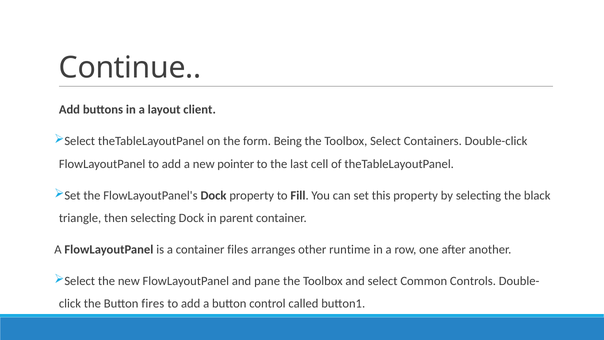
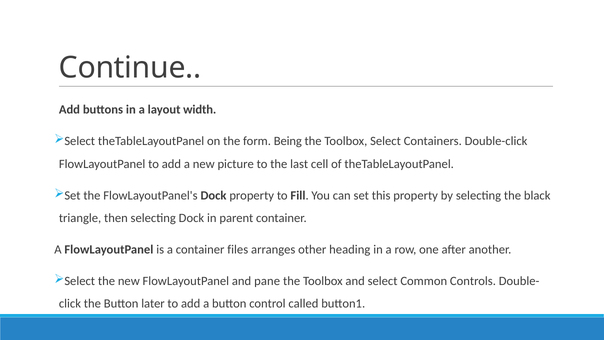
client: client -> width (200, 110)
pointer: pointer -> picture (236, 164)
runtime: runtime -> heading (350, 249)
fires: fires -> later (153, 303)
